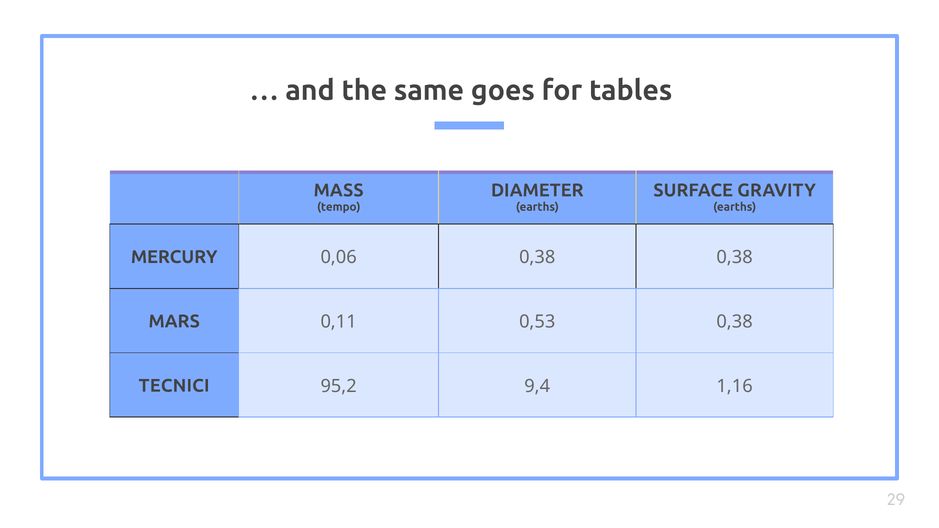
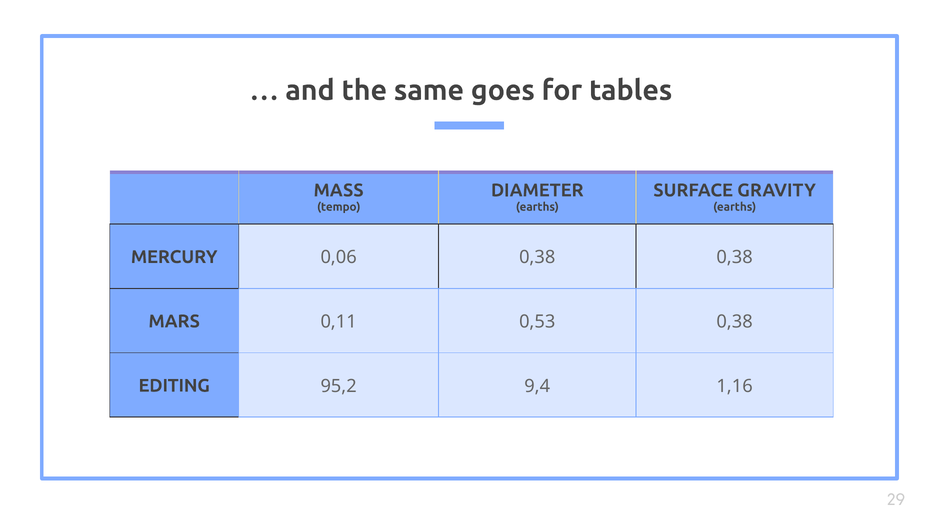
TECNICI: TECNICI -> EDITING (174, 386)
